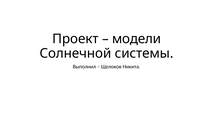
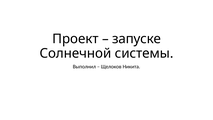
модели: модели -> запуске (137, 39)
